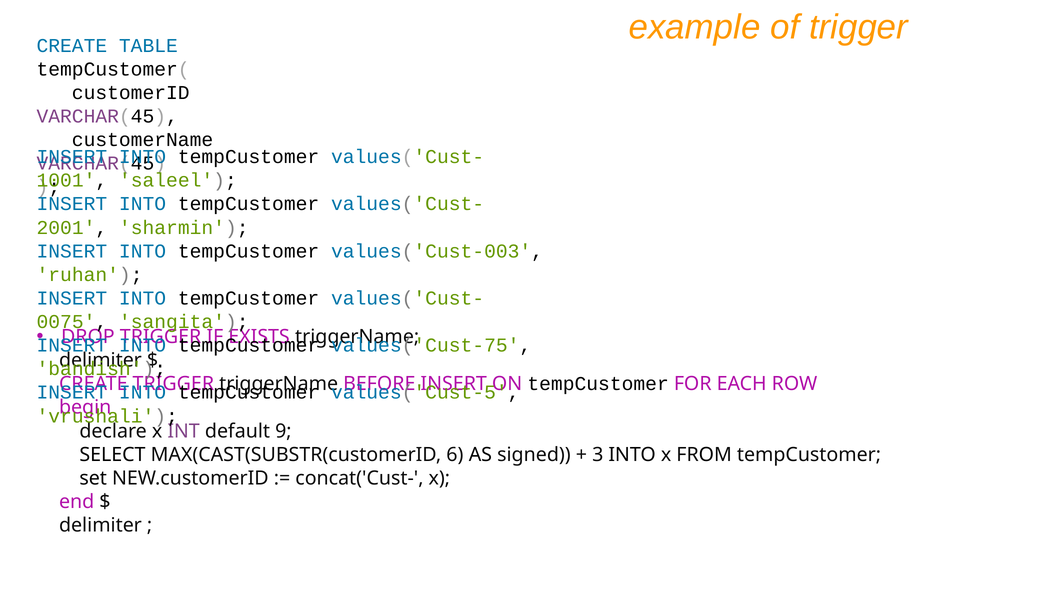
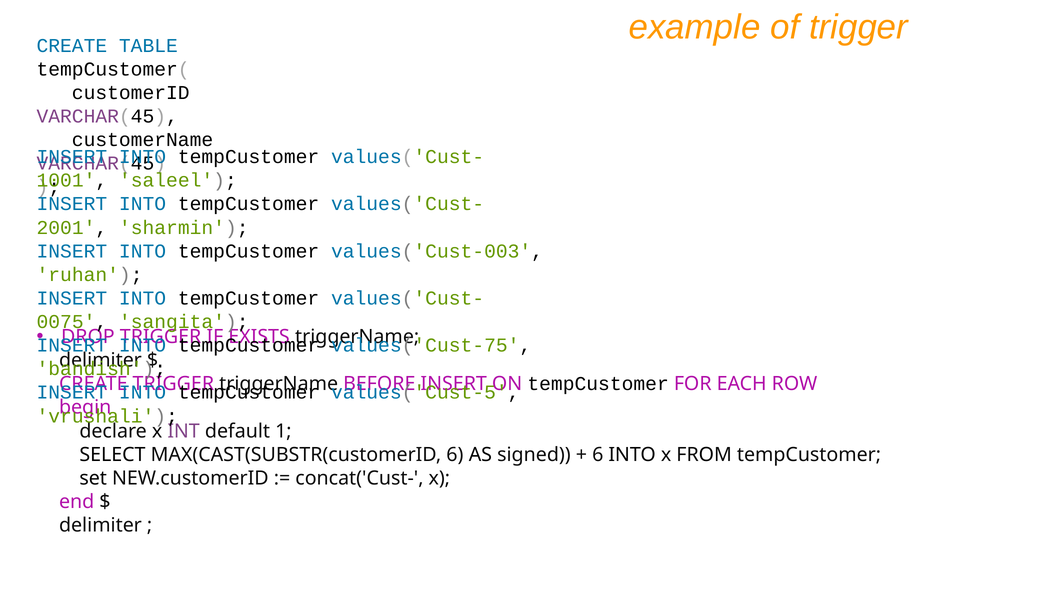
9: 9 -> 1 (283, 431)
3: 3 -> 6 (598, 455)
